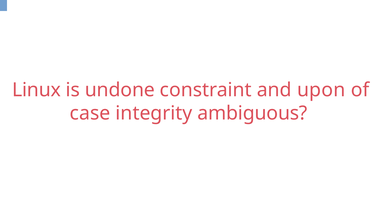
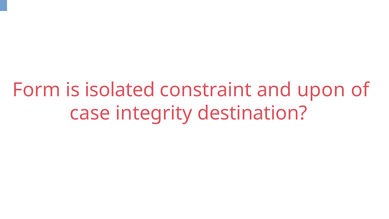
Linux: Linux -> Form (36, 90)
undone: undone -> isolated (120, 90)
ambiguous: ambiguous -> destination (252, 113)
